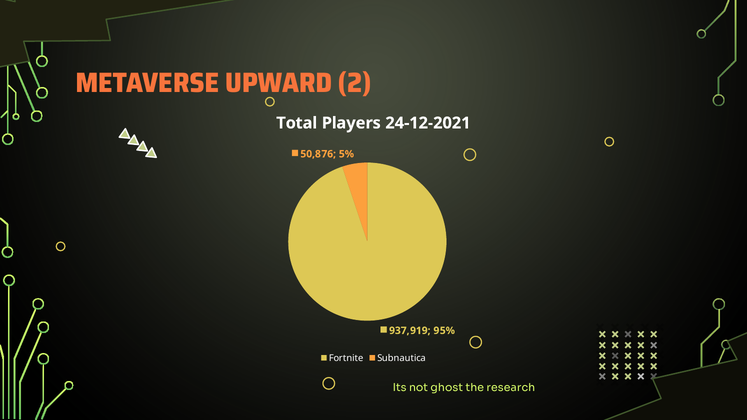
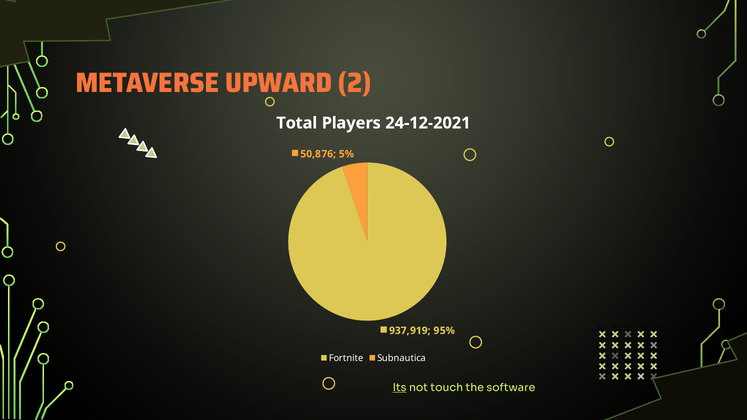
Its underline: none -> present (400, 388)
ghost: ghost -> touch (447, 388)
research: research -> software (511, 388)
